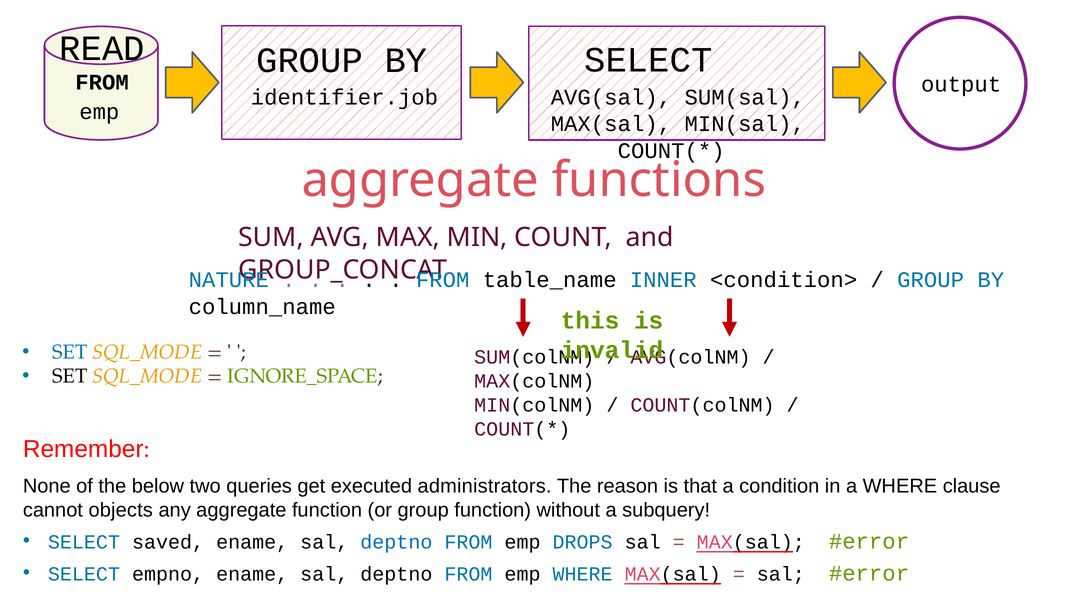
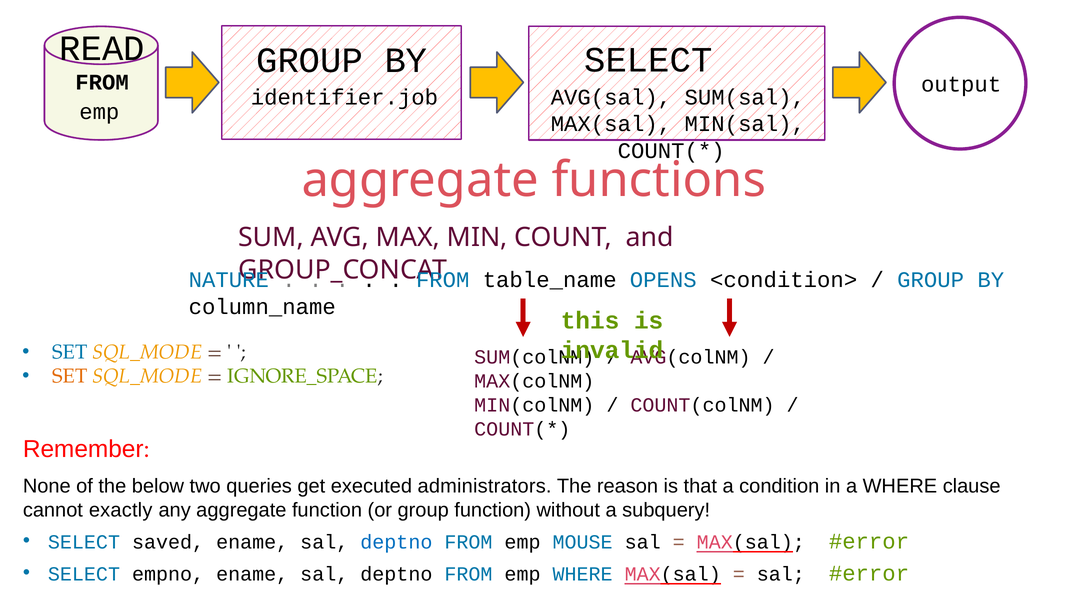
INNER: INNER -> OPENS (663, 280)
SET colour: black -> orange (70, 376)
objects: objects -> exactly (121, 510)
DROPS: DROPS -> MOUSE (583, 542)
